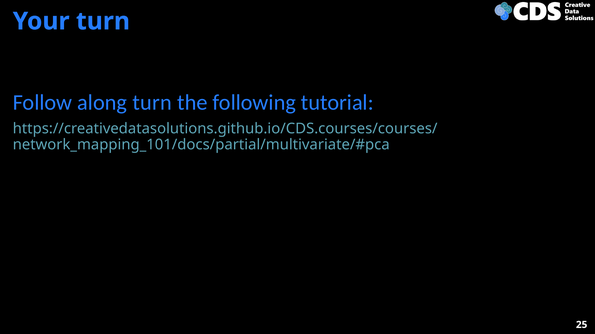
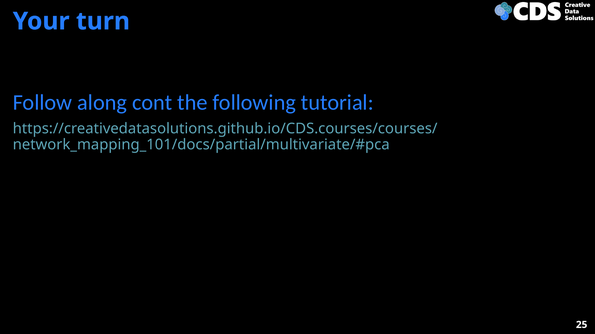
along turn: turn -> cont (152, 103)
